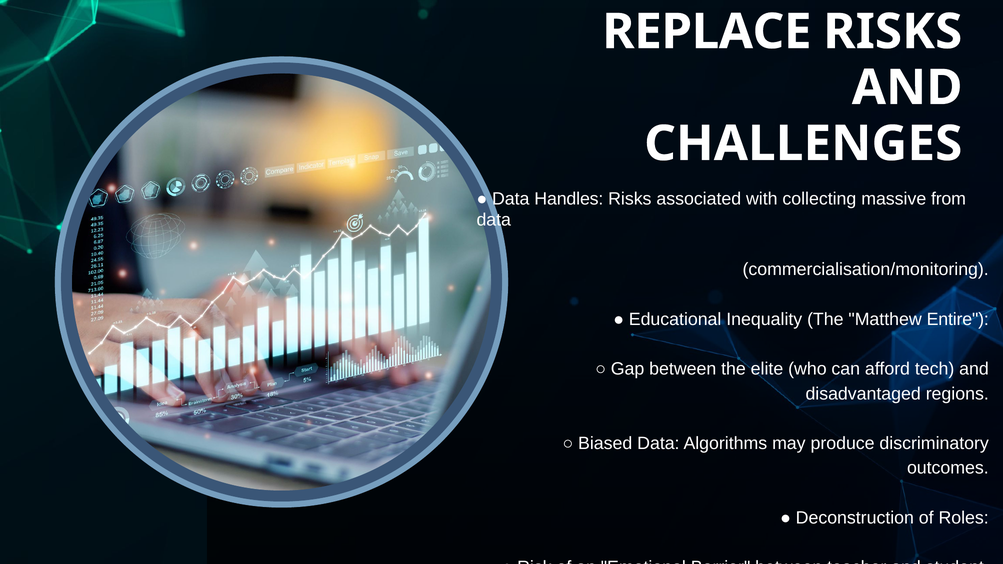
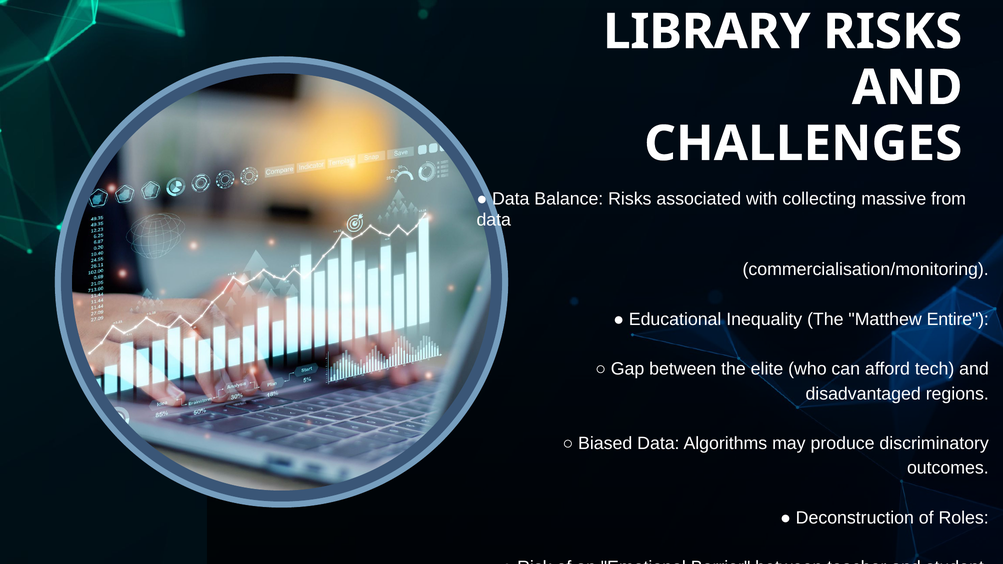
REPLACE: REPLACE -> LIBRARY (707, 32)
Handles: Handles -> Balance (569, 199)
